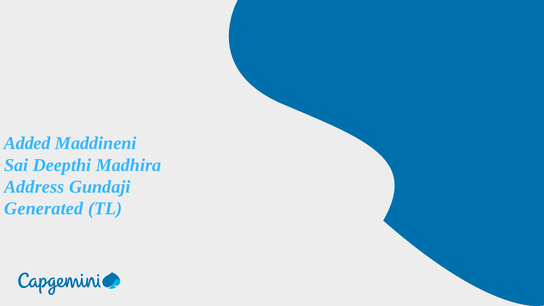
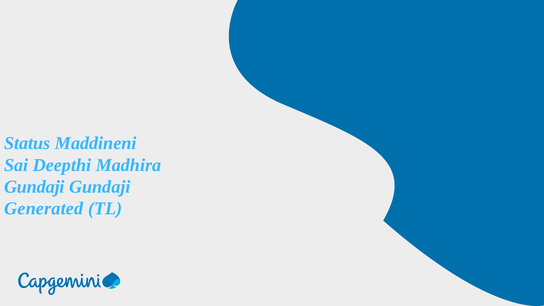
Added: Added -> Status (27, 143)
Address: Address -> Gundaji (34, 187)
